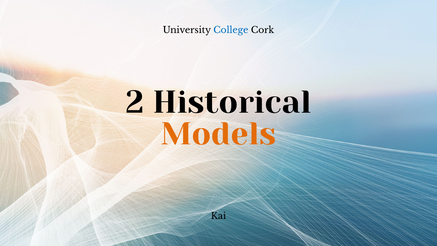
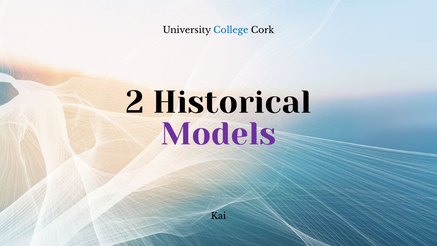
Models colour: orange -> purple (218, 134)
